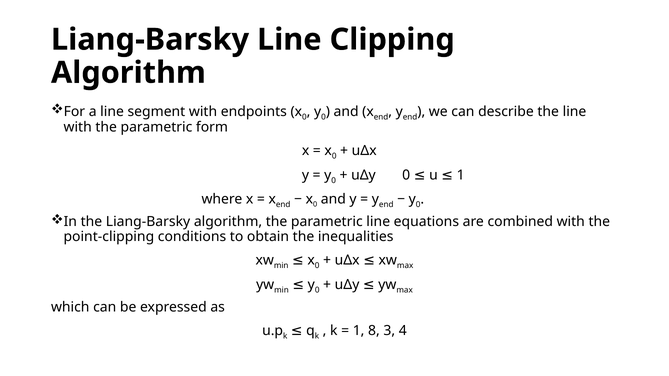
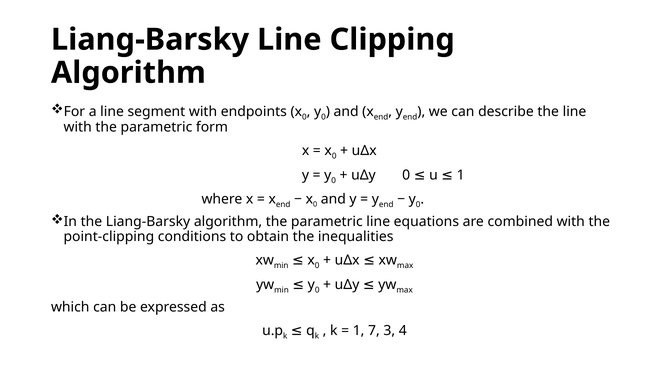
8: 8 -> 7 (374, 331)
